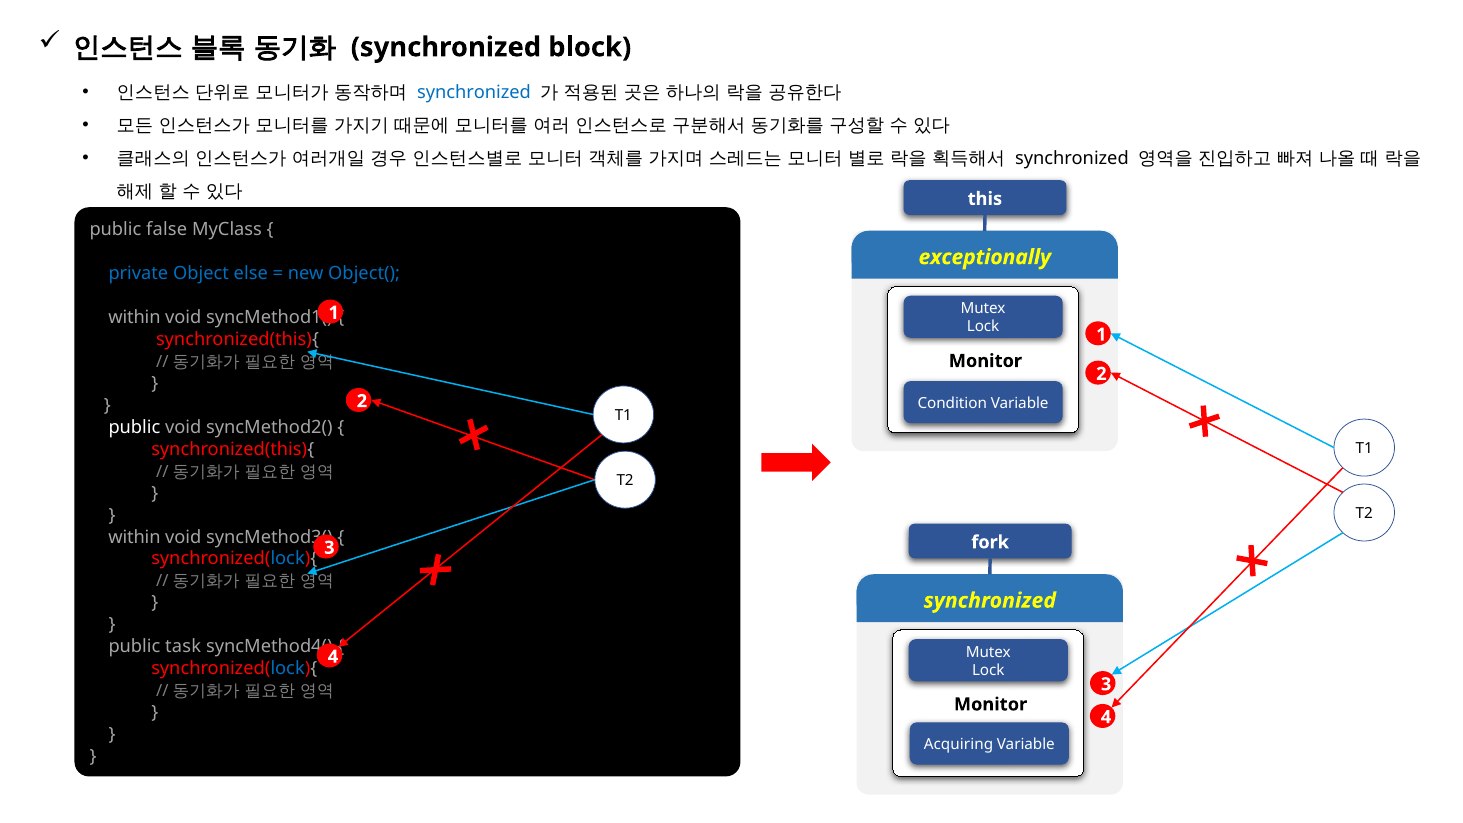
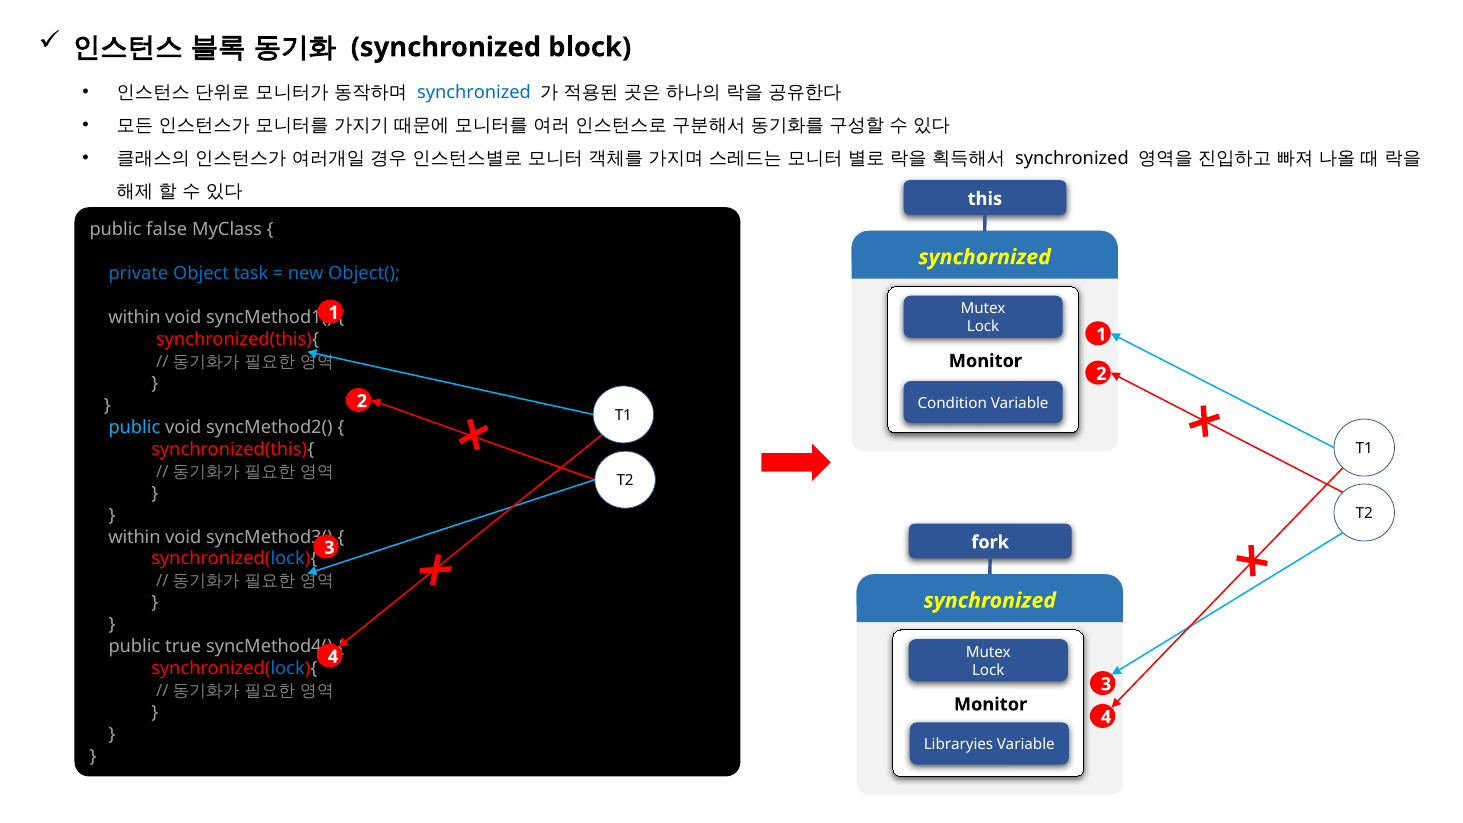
exceptionally: exceptionally -> synchornized (985, 257)
else: else -> task (251, 274)
public colour: white -> light blue (134, 427)
task: task -> true (183, 647)
Acquiring: Acquiring -> Libraryies (959, 744)
